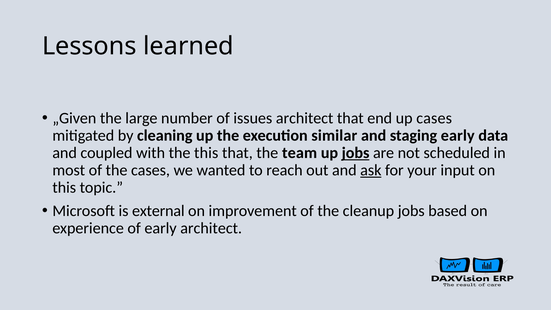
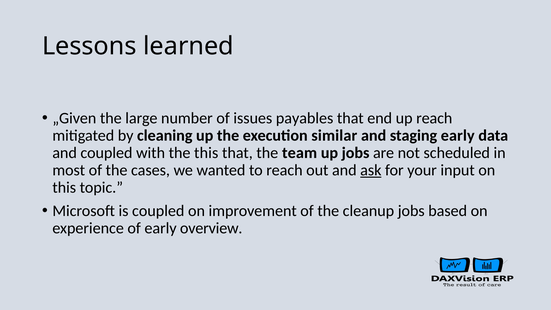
issues architect: architect -> payables (305, 118)
up cases: cases -> reach (434, 118)
jobs underline: present -> none (356, 153)
is external: external -> coupled (158, 211)
early architect: architect -> overview (211, 228)
